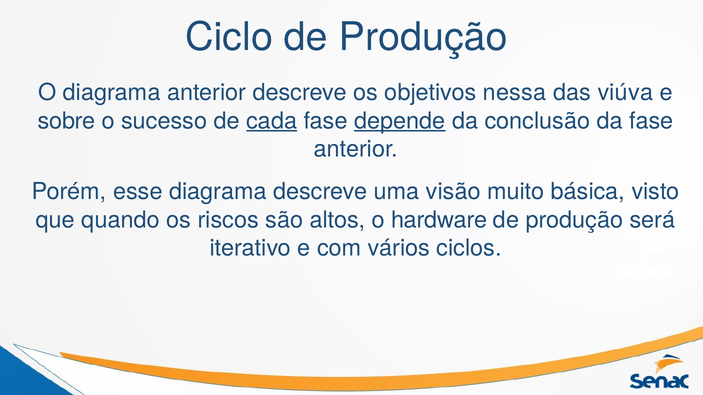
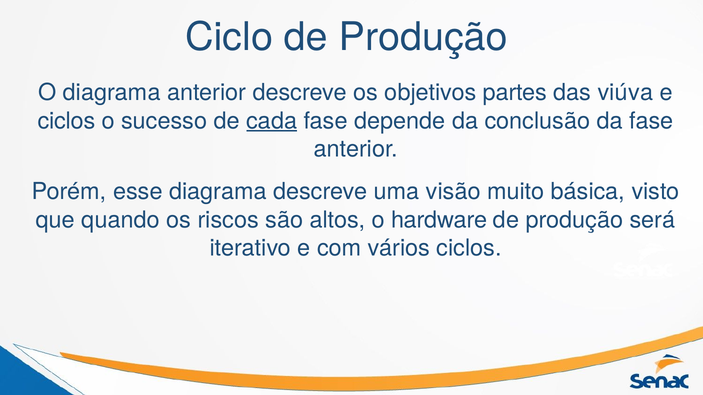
nessa: nessa -> partes (515, 93)
sobre: sobre -> ciclos (67, 121)
depende underline: present -> none (400, 121)
